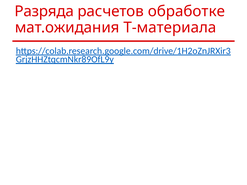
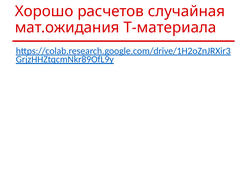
Разряда: Разряда -> Хорошо (44, 11)
обработке: обработке -> случайная (186, 11)
